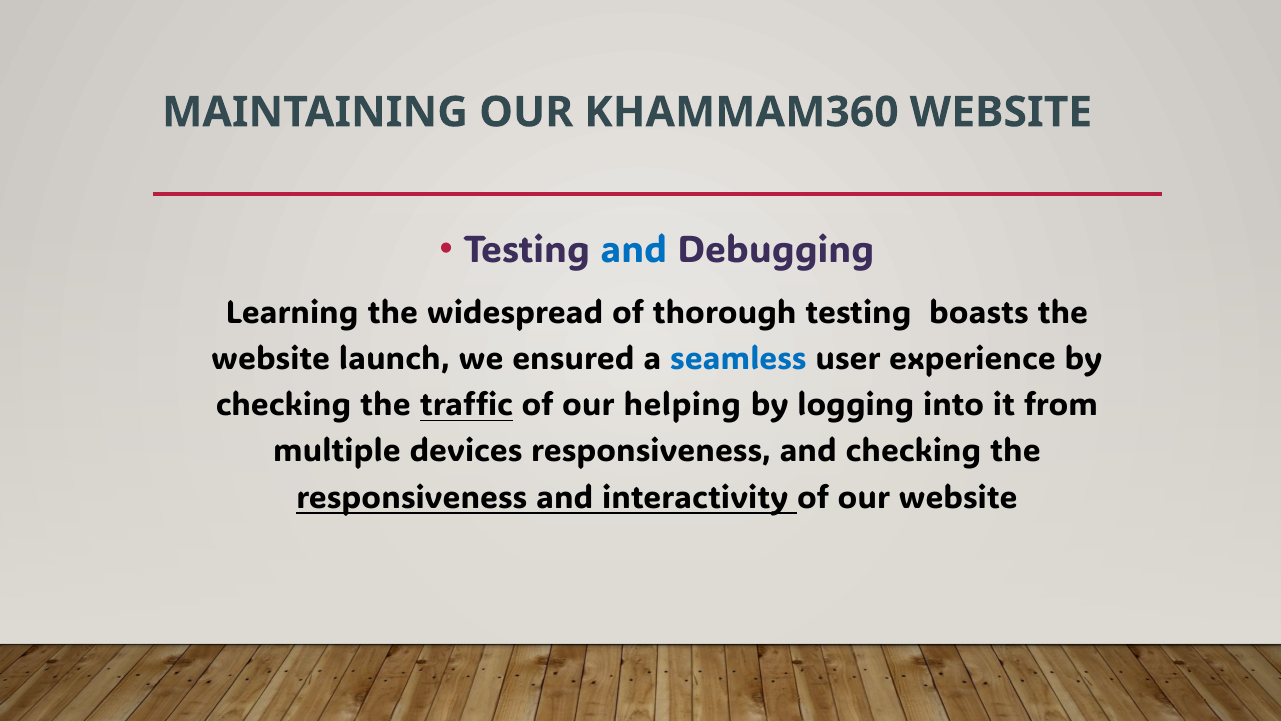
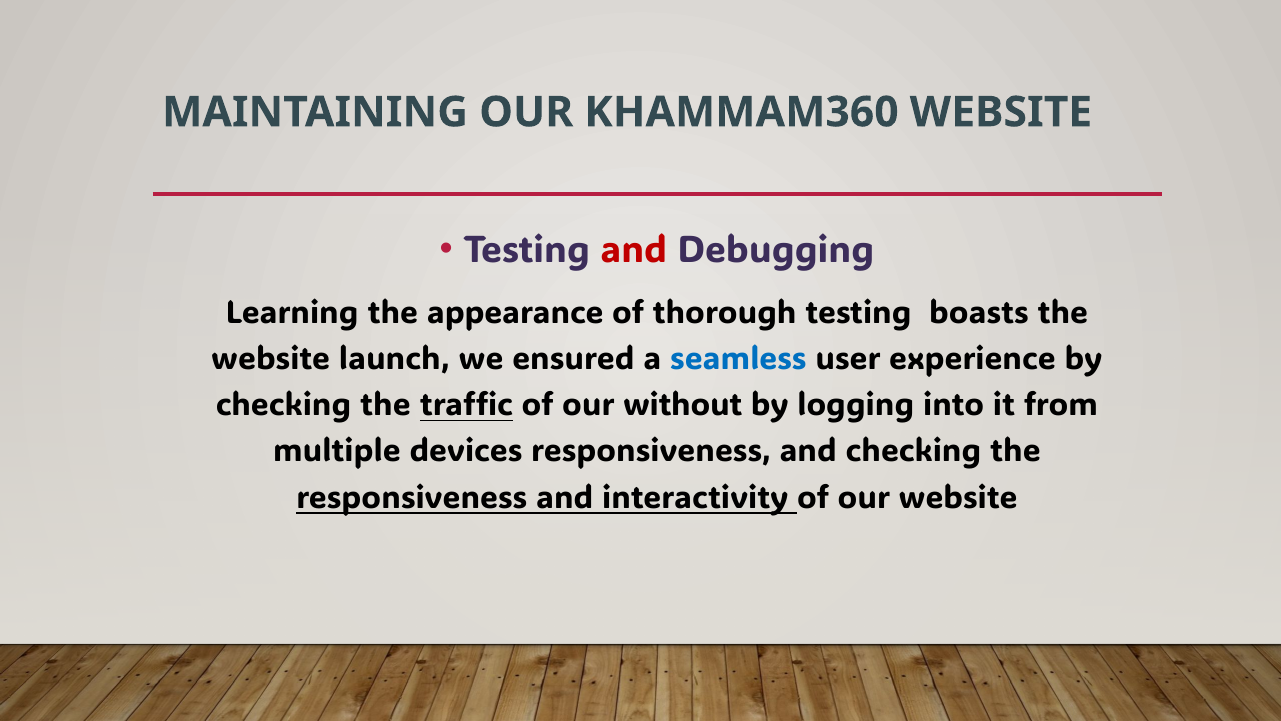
and colour: blue -> red (634, 250)
widespread: widespread -> appearance (515, 313)
helping: helping -> without (683, 405)
